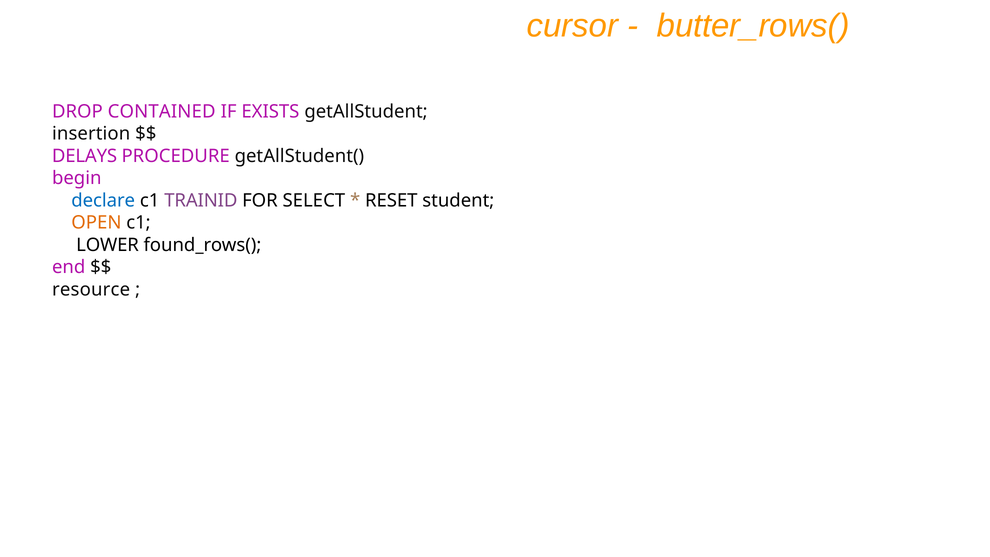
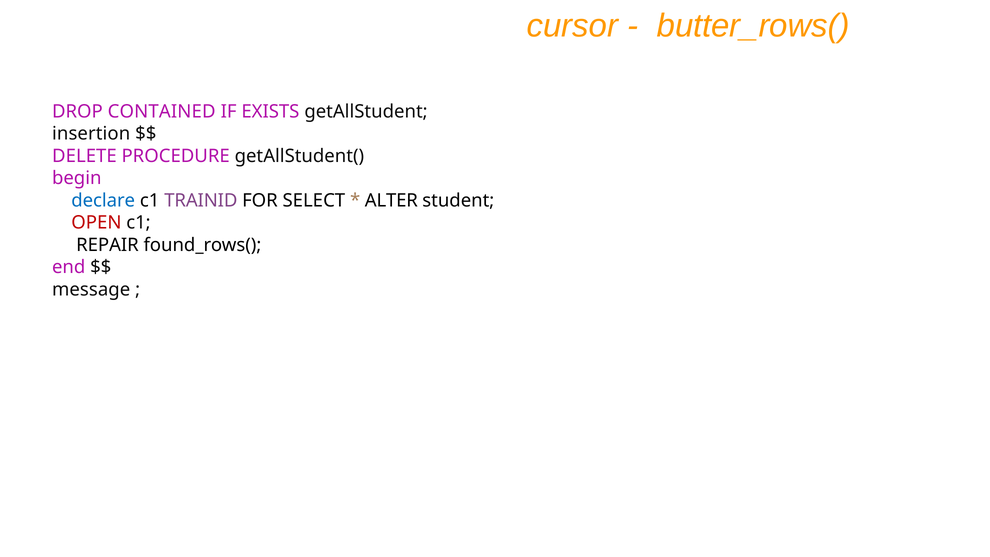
DELAYS: DELAYS -> DELETE (84, 156)
RESET: RESET -> ALTER (391, 200)
OPEN colour: orange -> red (96, 223)
LOWER: LOWER -> REPAIR (107, 245)
resource: resource -> message (91, 290)
